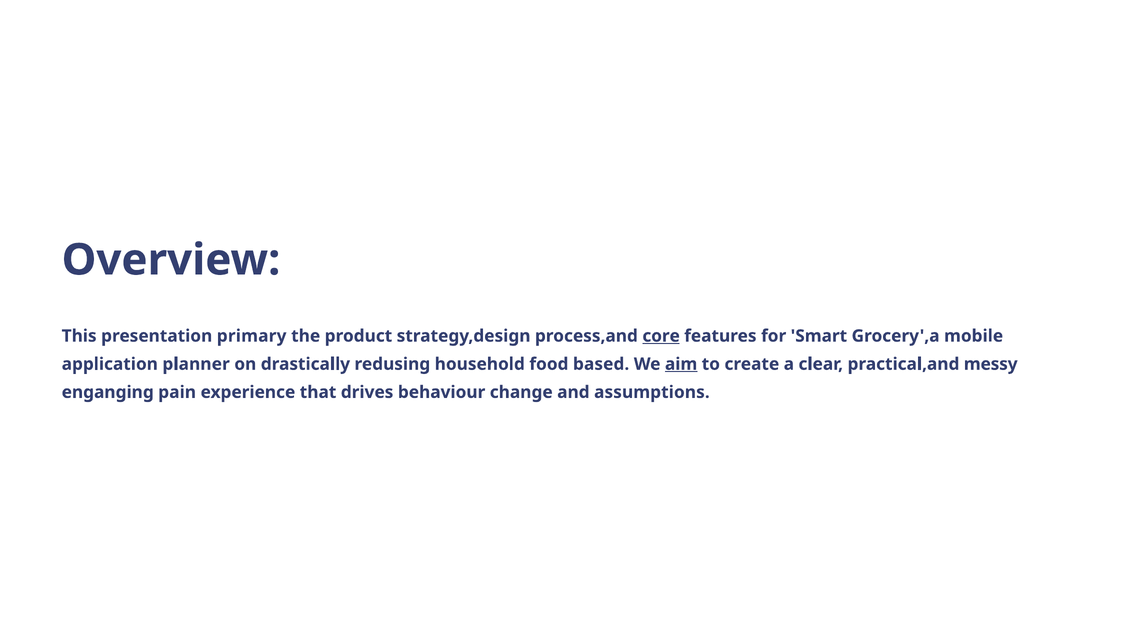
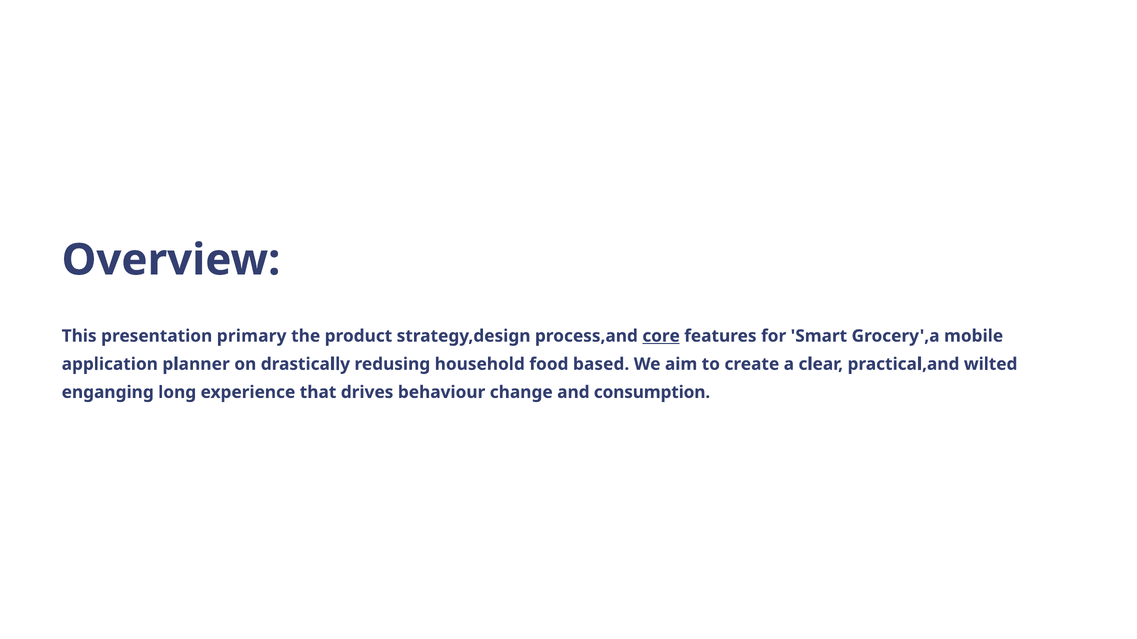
aim underline: present -> none (681, 364)
messy: messy -> wilted (991, 364)
pain: pain -> long (177, 393)
assumptions: assumptions -> consumption (652, 393)
